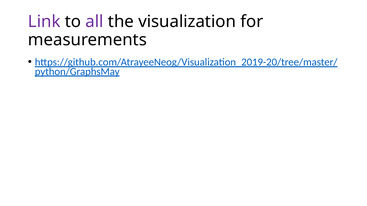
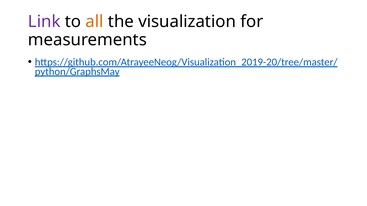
all colour: purple -> orange (95, 22)
